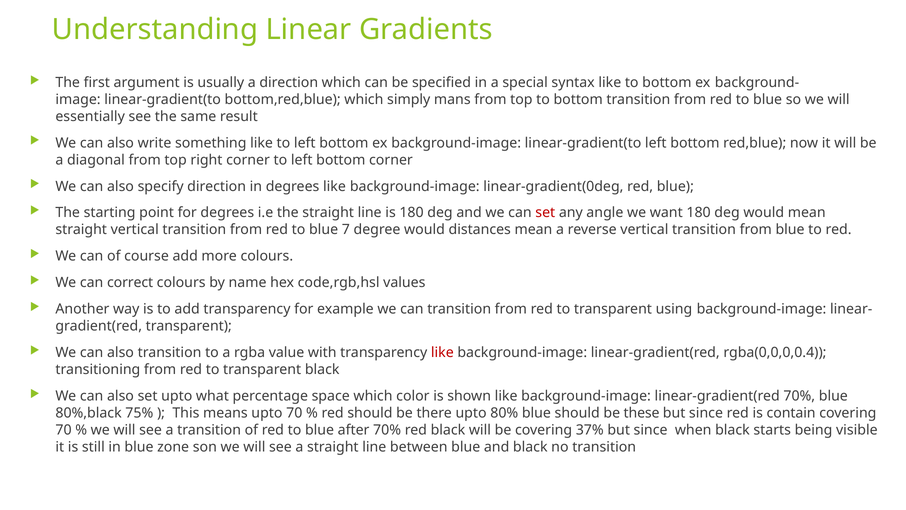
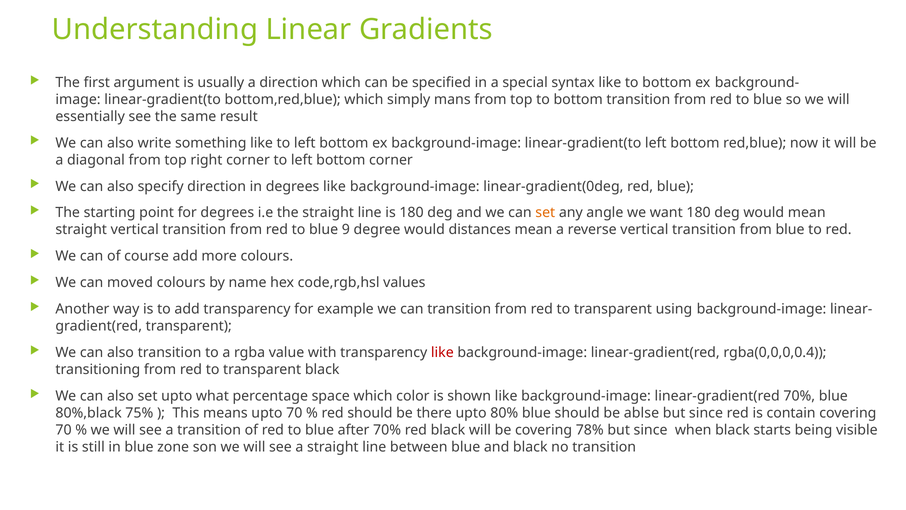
set colour: red -> orange (545, 213)
7: 7 -> 9 (346, 230)
correct: correct -> moved (130, 282)
these: these -> ablse (641, 413)
37%: 37% -> 78% (590, 430)
